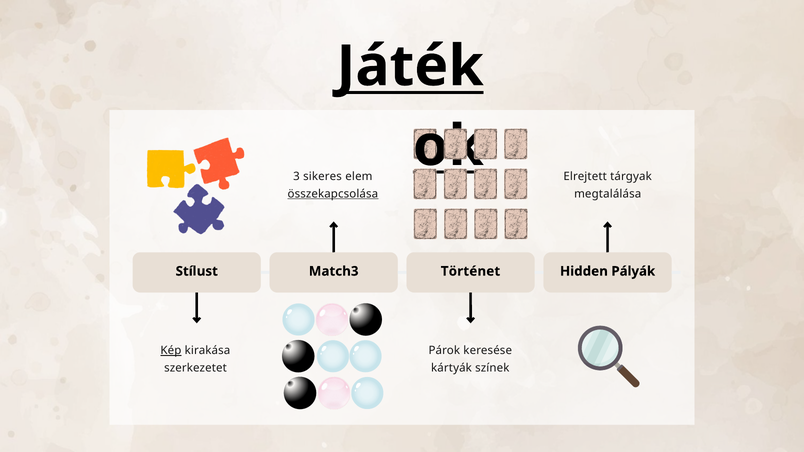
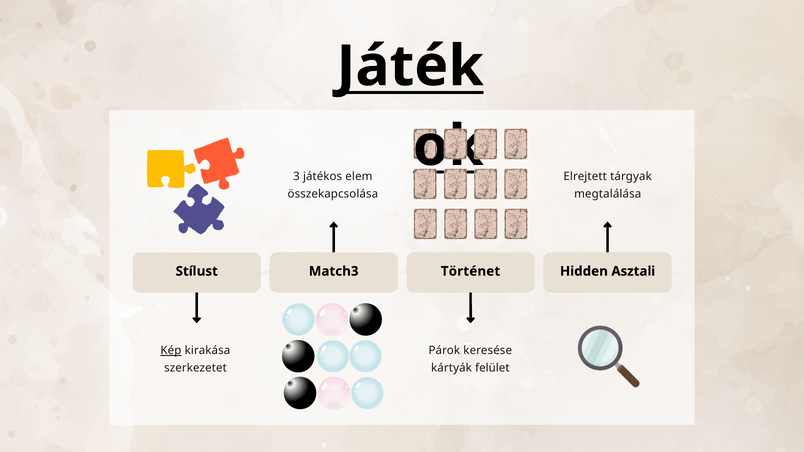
sikeres: sikeres -> játékos (323, 177)
összekapcsolása underline: present -> none (333, 194)
Pályák: Pályák -> Asztali (633, 271)
színek: színek -> felület (492, 368)
